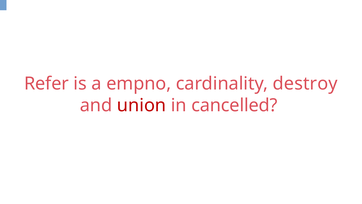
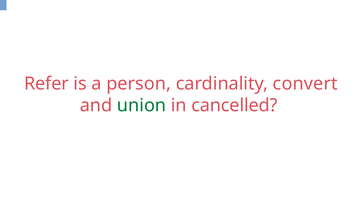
empno: empno -> person (139, 84)
destroy: destroy -> convert (305, 84)
union colour: red -> green (142, 105)
